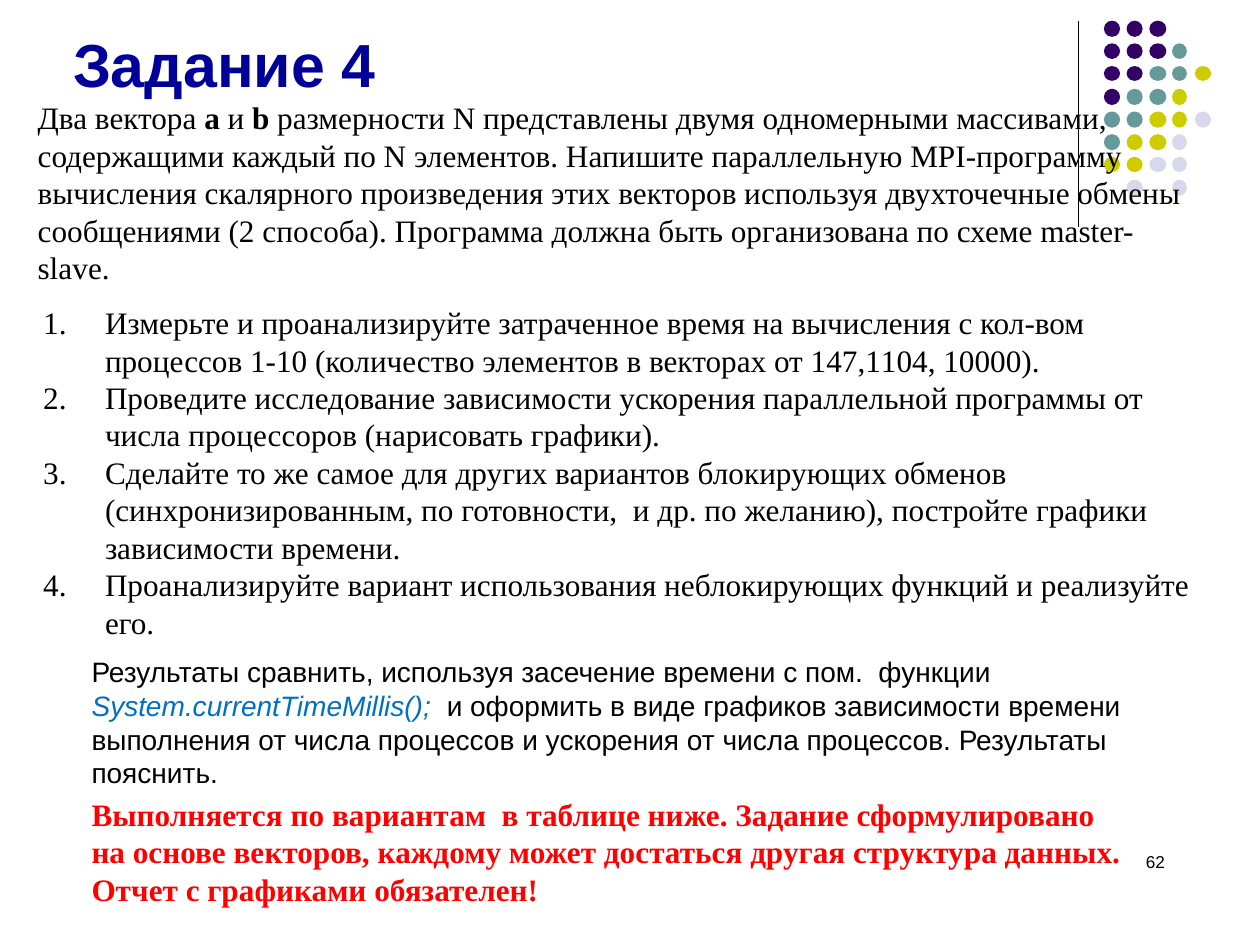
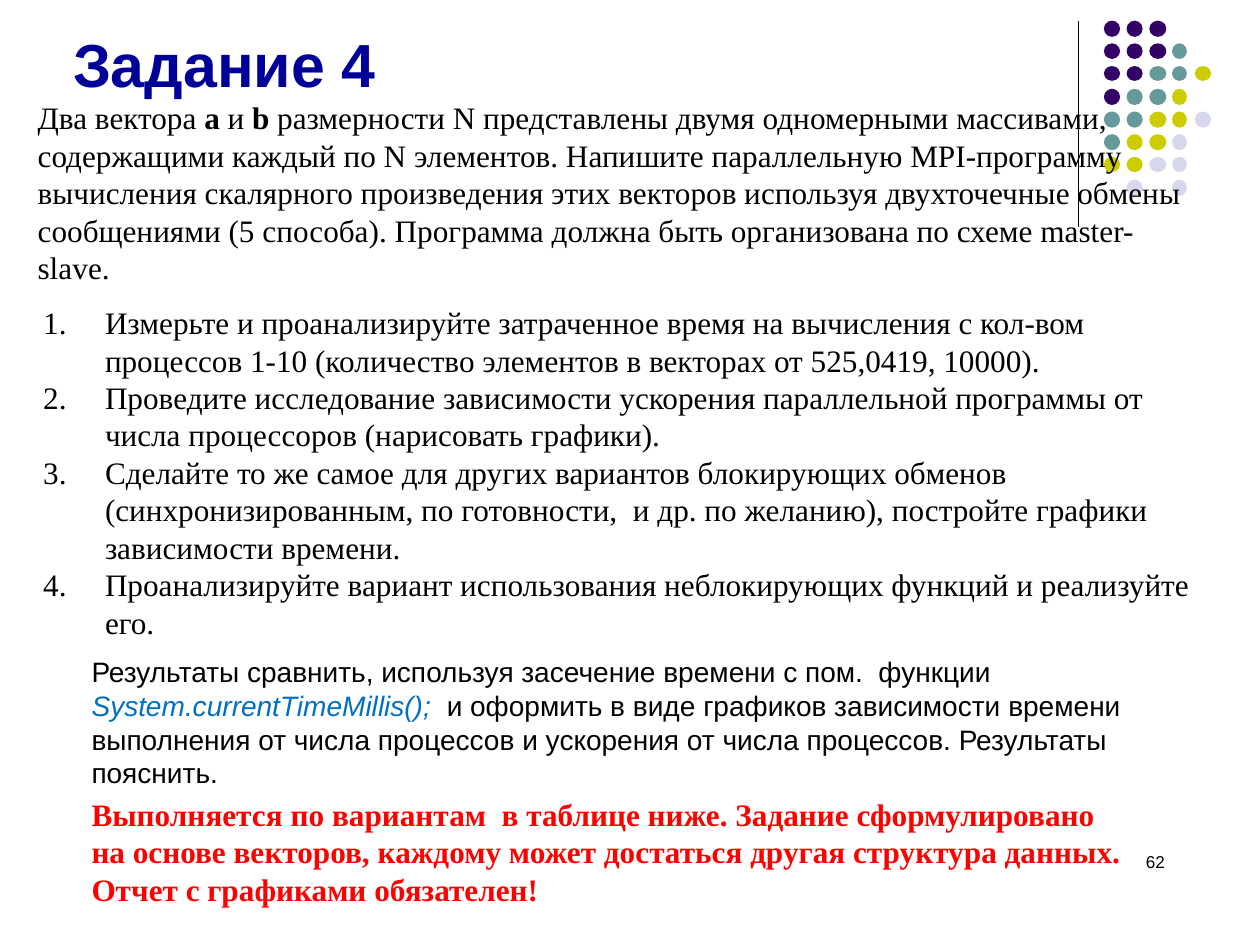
сообщениями 2: 2 -> 5 (242, 232)
147,1104: 147,1104 -> 525,0419 (873, 362)
